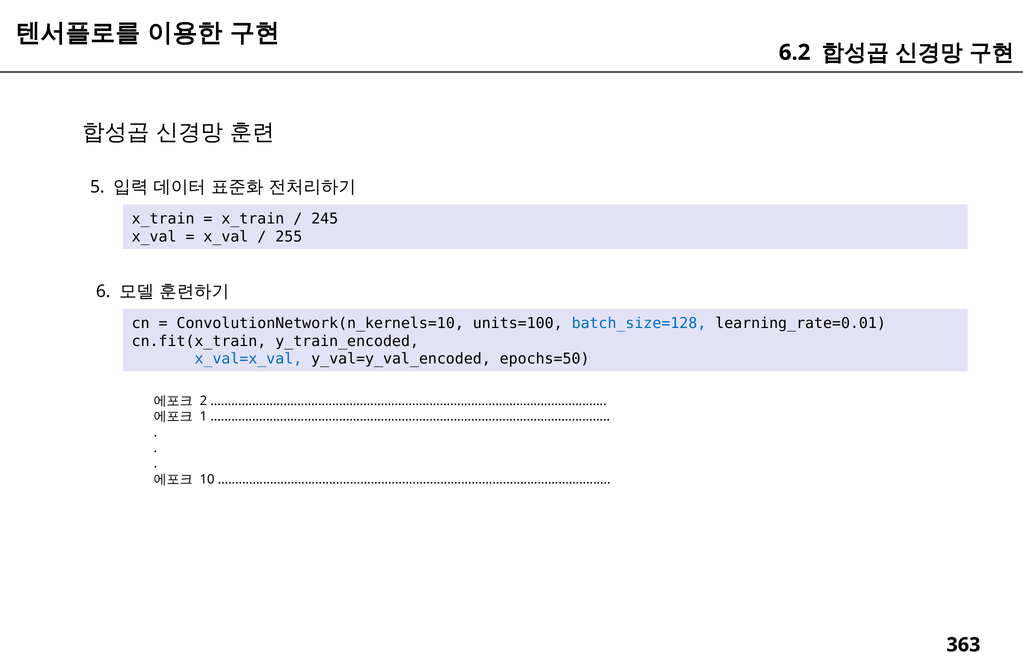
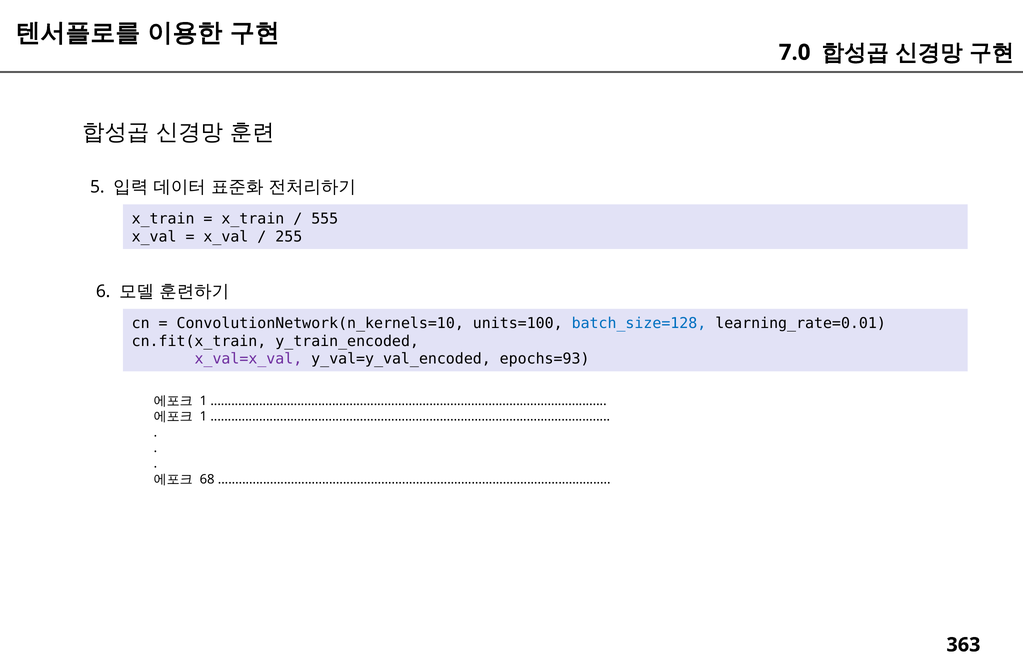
6.2: 6.2 -> 7.0 (795, 52)
245: 245 -> 555 (325, 219)
x_val=x_val colour: blue -> purple (248, 359)
epochs=50: epochs=50 -> epochs=93 (545, 359)
2: 2 -> 1 (203, 401)
10: 10 -> 68 (207, 479)
